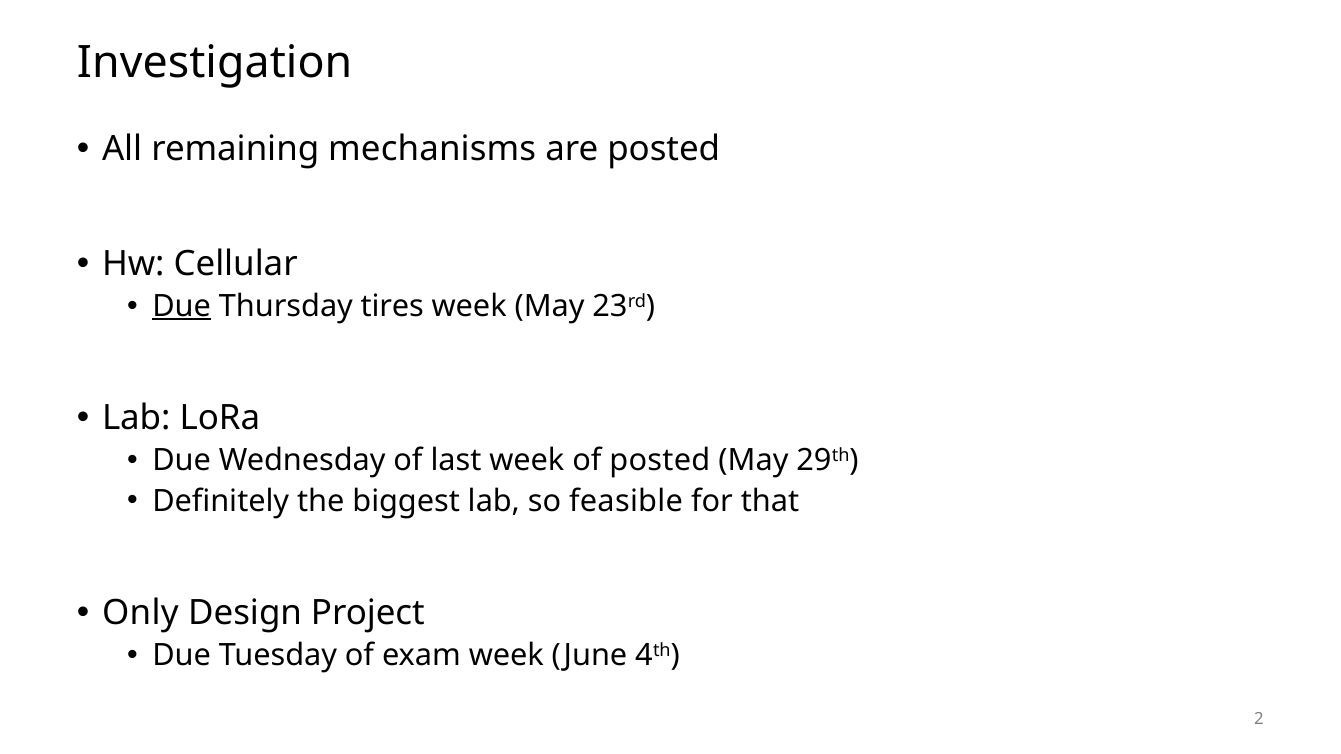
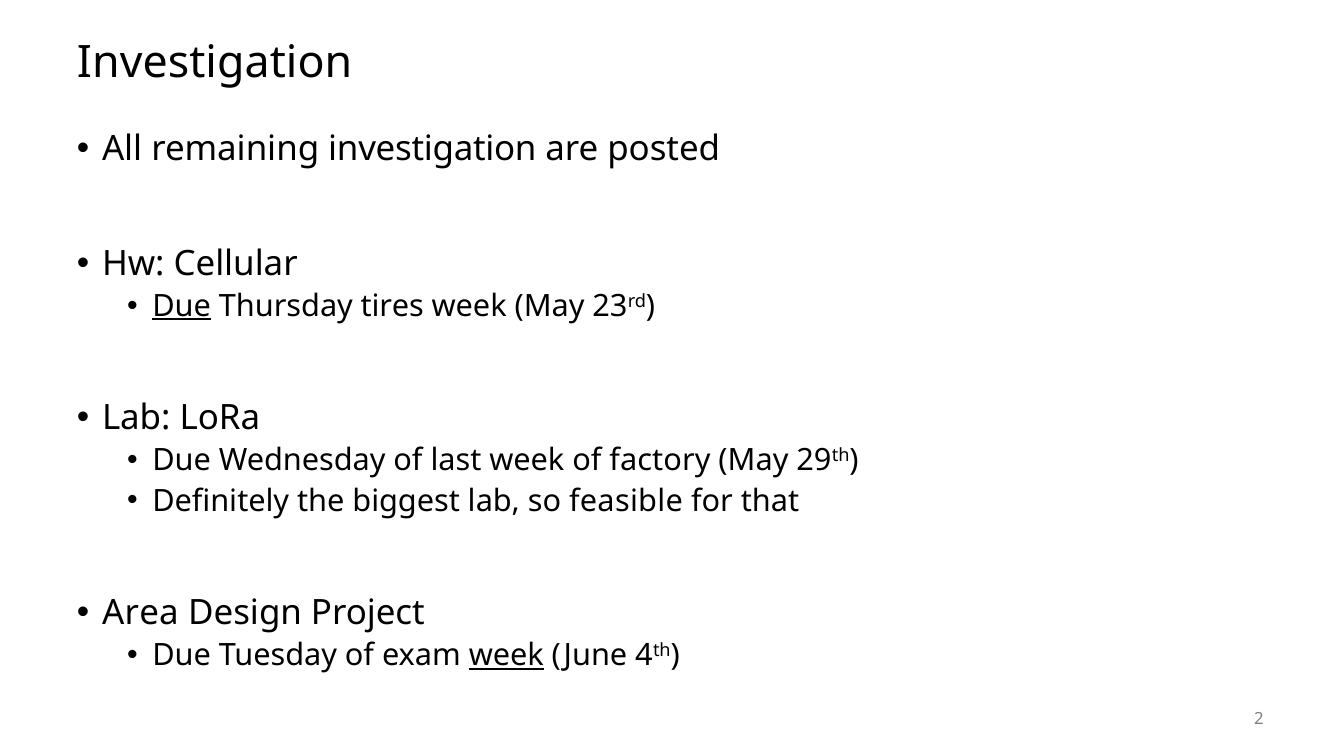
remaining mechanisms: mechanisms -> investigation (432, 149)
of posted: posted -> factory (660, 461)
Only: Only -> Area (140, 613)
week underline: none -> present (506, 656)
